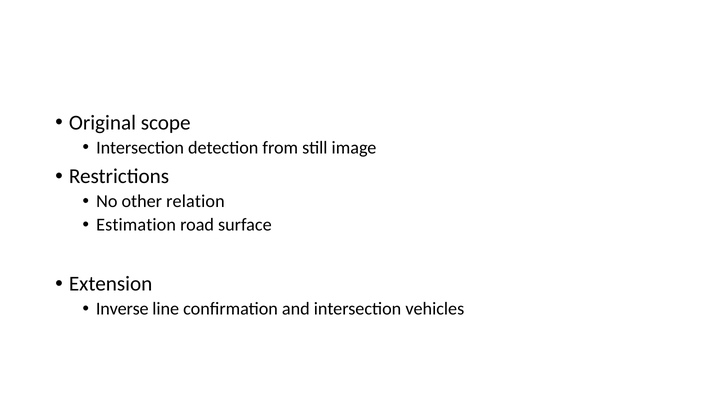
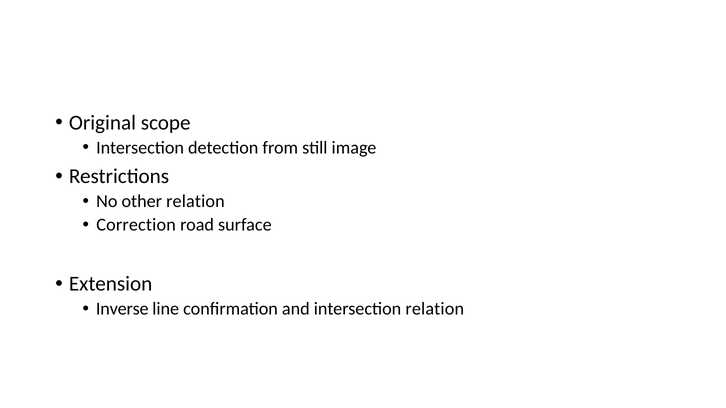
Estimation: Estimation -> Correction (136, 225)
intersection vehicles: vehicles -> relation (435, 309)
